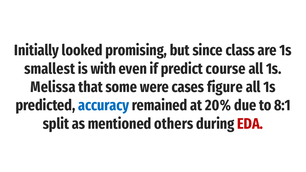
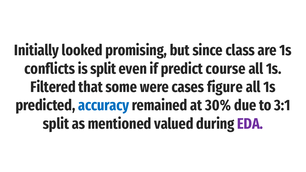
smallest: smallest -> conflicts (50, 69)
is with: with -> split (103, 69)
Melissa: Melissa -> Filtered (53, 87)
20%: 20% -> 30% (218, 105)
8:1: 8:1 -> 3:1 (282, 105)
others: others -> valued (174, 124)
EDA colour: red -> purple (250, 124)
